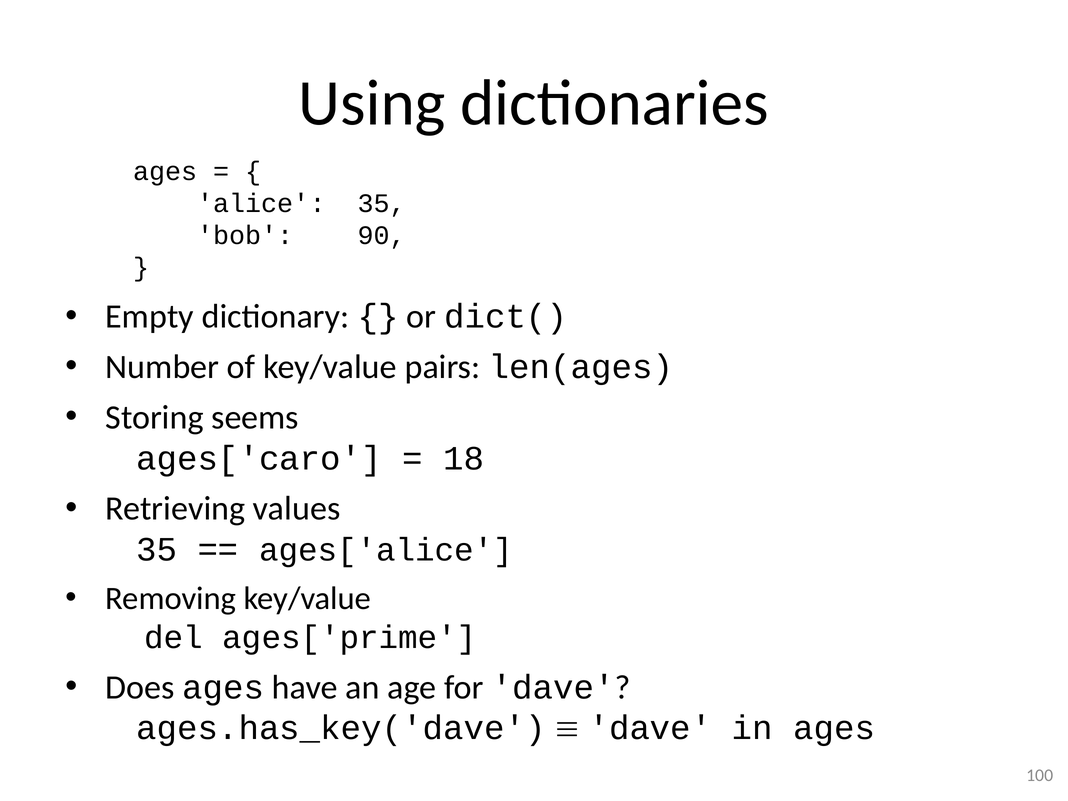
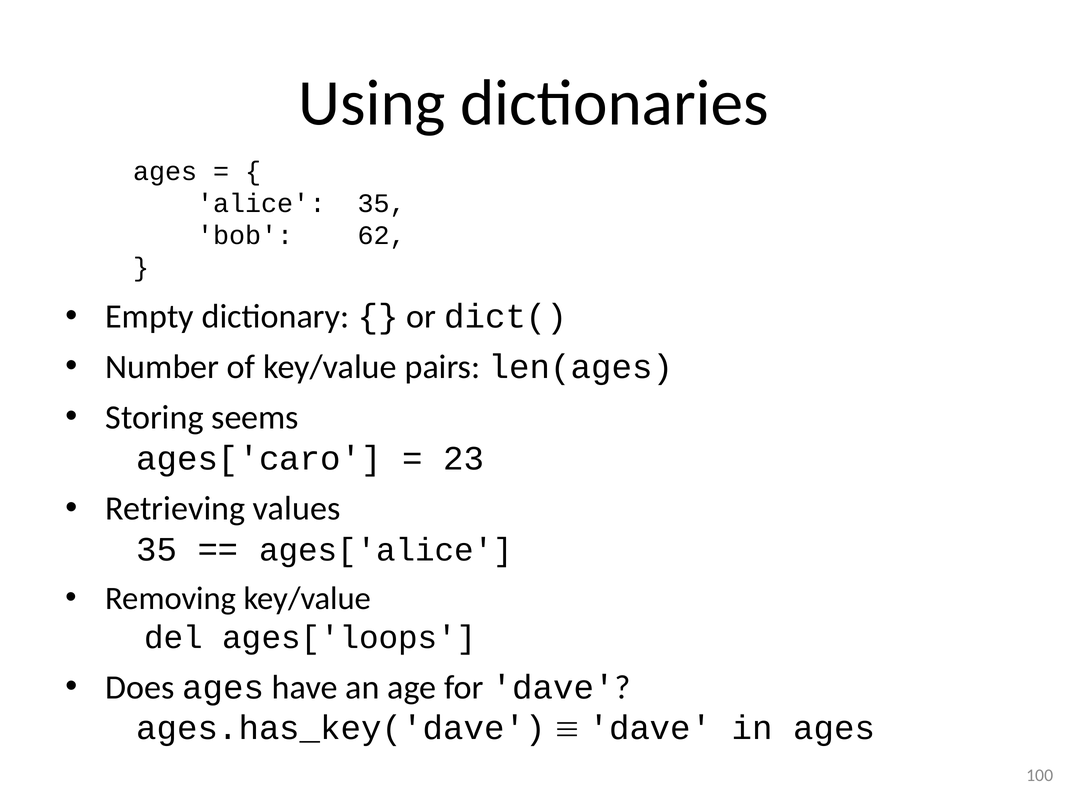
90: 90 -> 62 (382, 235)
18: 18 -> 23 (464, 458)
ages['prime: ages['prime -> ages['loops (349, 638)
